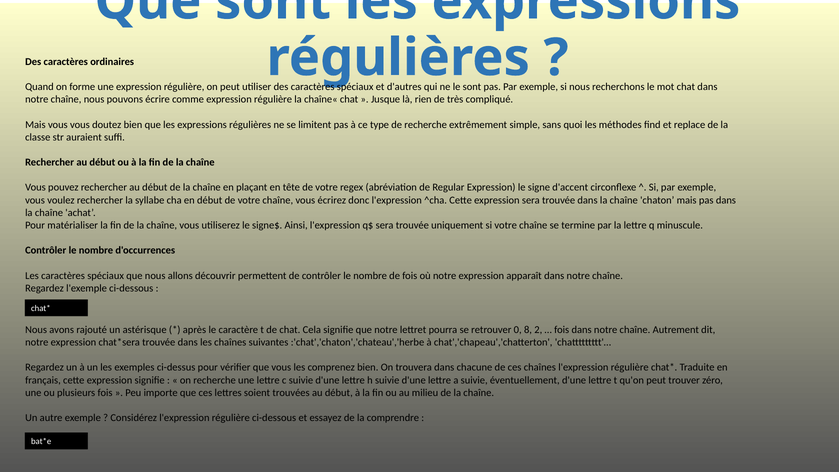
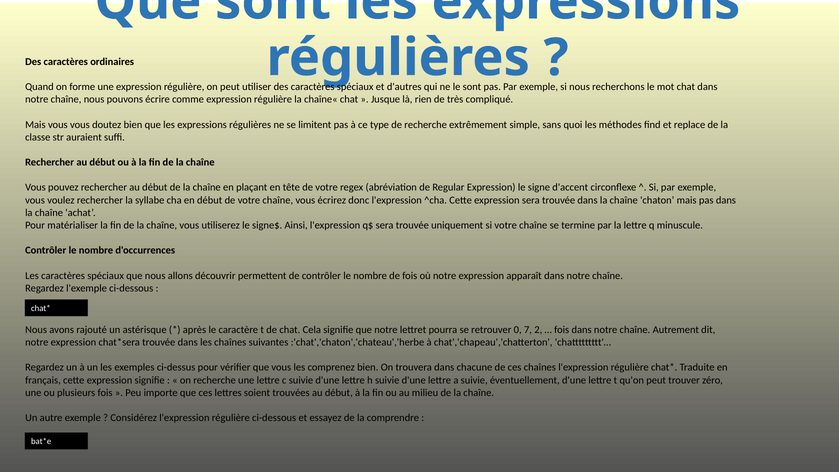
8: 8 -> 7 (528, 330)
